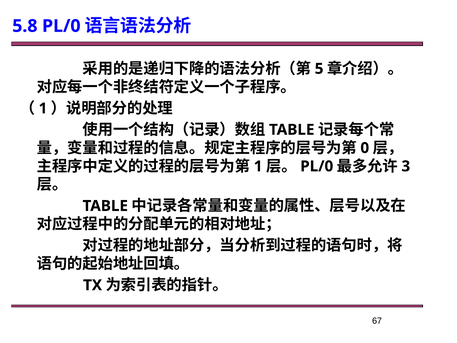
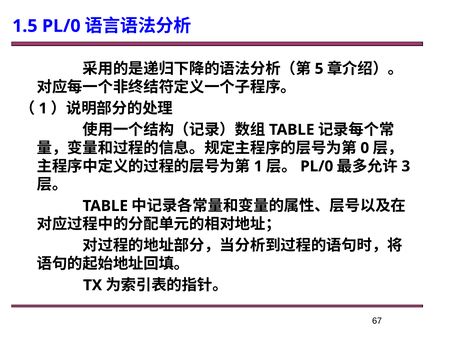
5.8: 5.8 -> 1.5 (25, 26)
